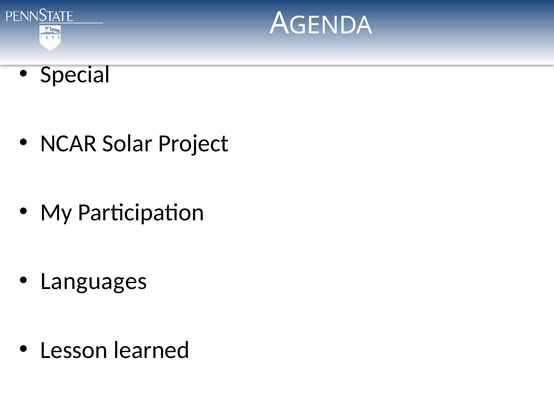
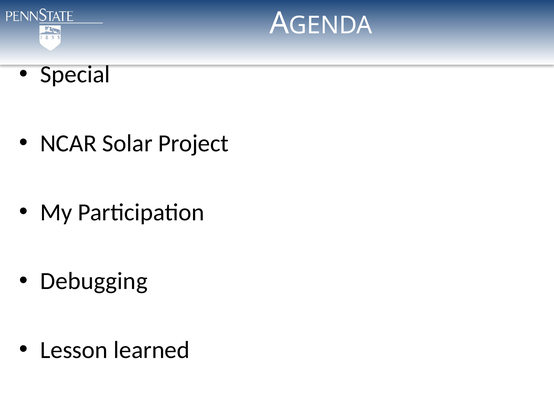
Languages: Languages -> Debugging (94, 282)
